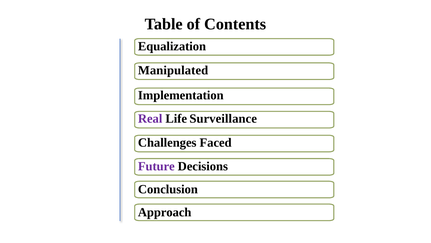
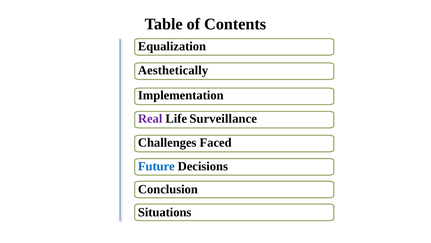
Manipulated: Manipulated -> Aesthetically (173, 70)
Future colour: purple -> blue (156, 166)
Approach: Approach -> Situations (165, 212)
